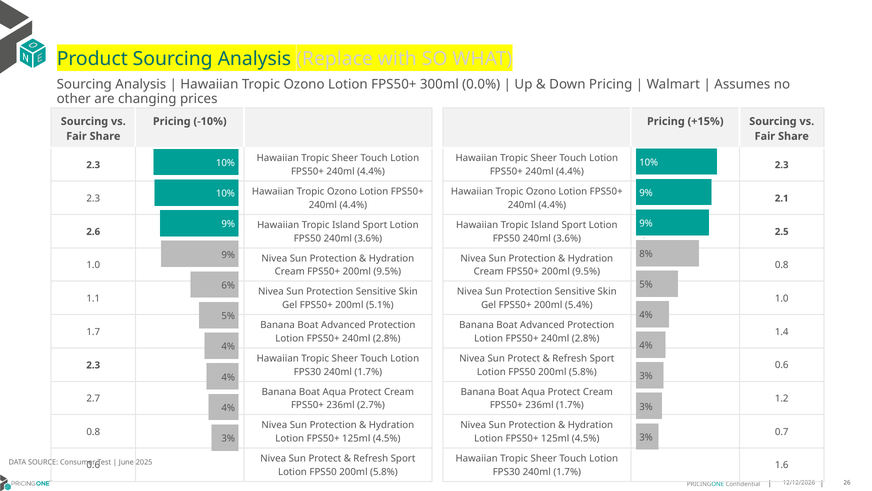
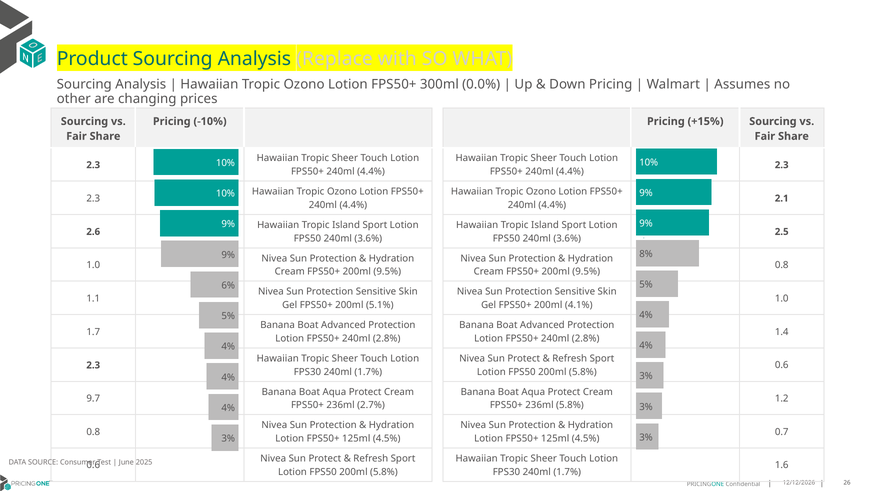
5.4%: 5.4% -> 4.1% (579, 305)
2.7: 2.7 -> 9.7 (93, 398)
236ml 1.7%: 1.7% -> 5.8% (570, 405)
